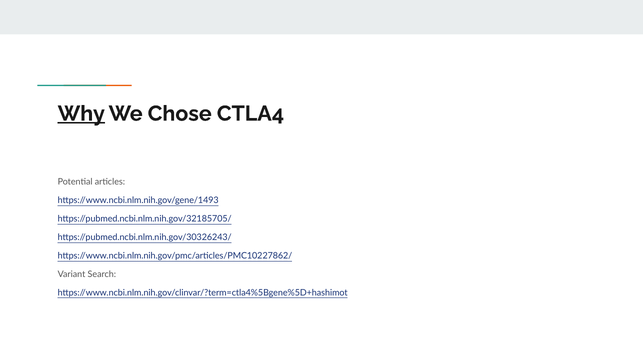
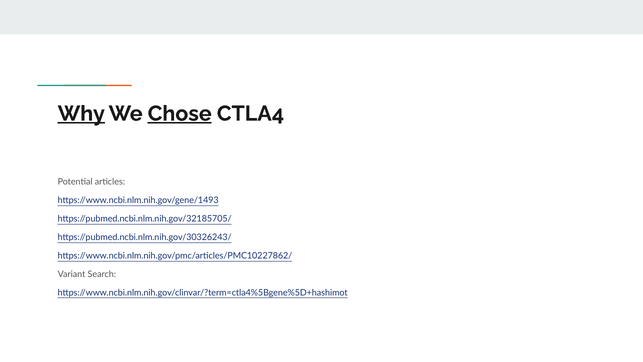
Chose underline: none -> present (180, 114)
